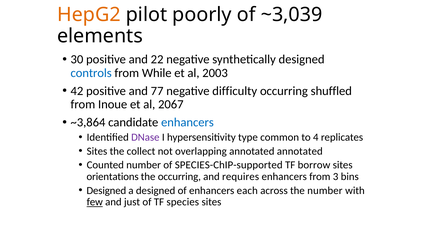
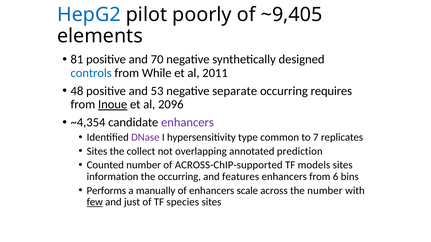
HepG2 colour: orange -> blue (89, 15)
~3,039: ~3,039 -> ~9,405 (292, 15)
30: 30 -> 81 (77, 59)
22: 22 -> 70 (157, 59)
2003: 2003 -> 2011 (215, 73)
42: 42 -> 48 (77, 91)
77: 77 -> 53 (157, 91)
difficulty: difficulty -> separate (235, 91)
shuffled: shuffled -> requires (331, 91)
Inoue underline: none -> present (113, 105)
2067: 2067 -> 2096 (171, 105)
~3,864: ~3,864 -> ~4,354 (88, 123)
enhancers colour: blue -> purple (187, 123)
4: 4 -> 7 (316, 138)
annotated annotated: annotated -> prediction (300, 151)
SPECIES-ChIP-supported: SPECIES-ChIP-supported -> ACROSS-ChIP-supported (229, 165)
borrow: borrow -> models (314, 165)
orientations: orientations -> information (113, 177)
requires: requires -> features (241, 177)
3: 3 -> 6 (336, 177)
Designed: Designed -> Performs (106, 191)
a designed: designed -> manually (156, 191)
each: each -> scale (247, 191)
